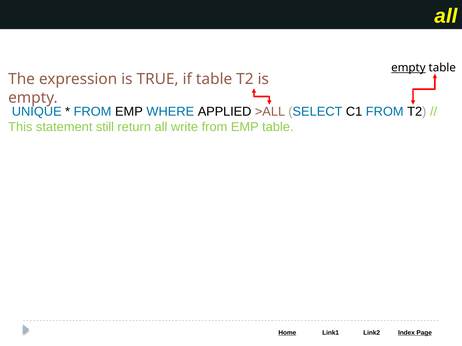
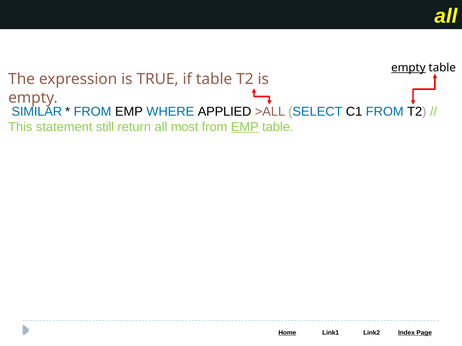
UNIQUE: UNIQUE -> SIMILAR (37, 112)
write: write -> most (185, 127)
EMP underline: none -> present (245, 127)
